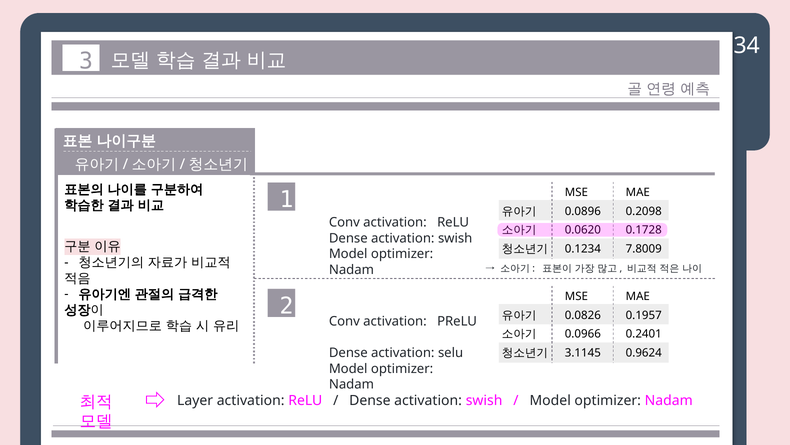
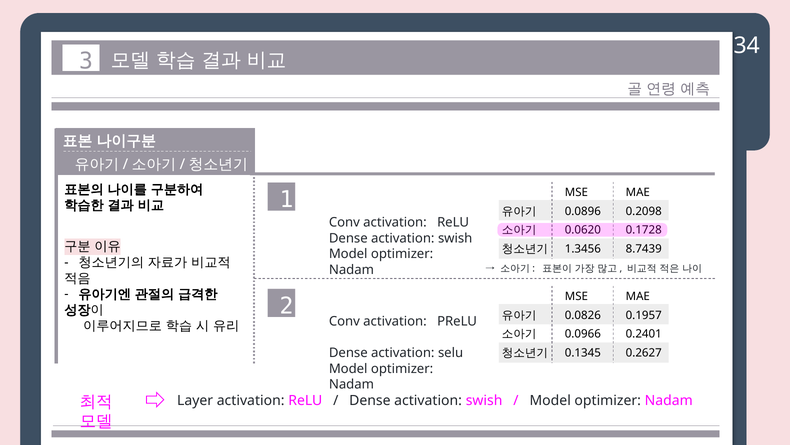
0.1234: 0.1234 -> 1.3456 (583, 249)
7.8009: 7.8009 -> 8.7439 (644, 249)
3.1145: 3.1145 -> 0.1345 (583, 352)
0.9624: 0.9624 -> 0.2627 (644, 352)
